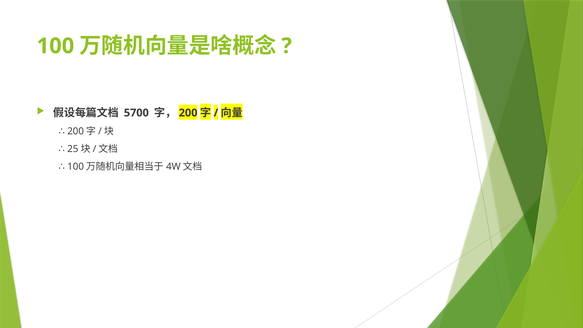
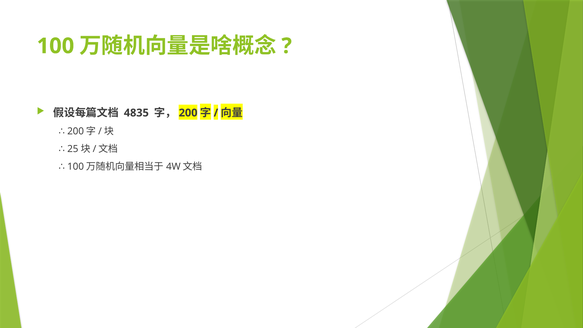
5700: 5700 -> 4835 (136, 113)
